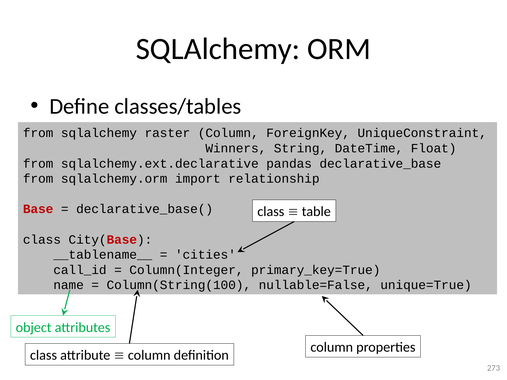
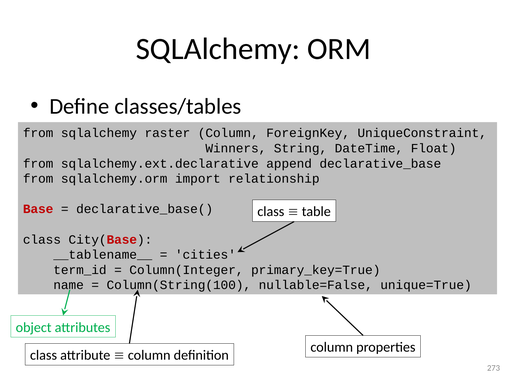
pandas: pandas -> append (289, 164)
call_id: call_id -> term_id (80, 270)
